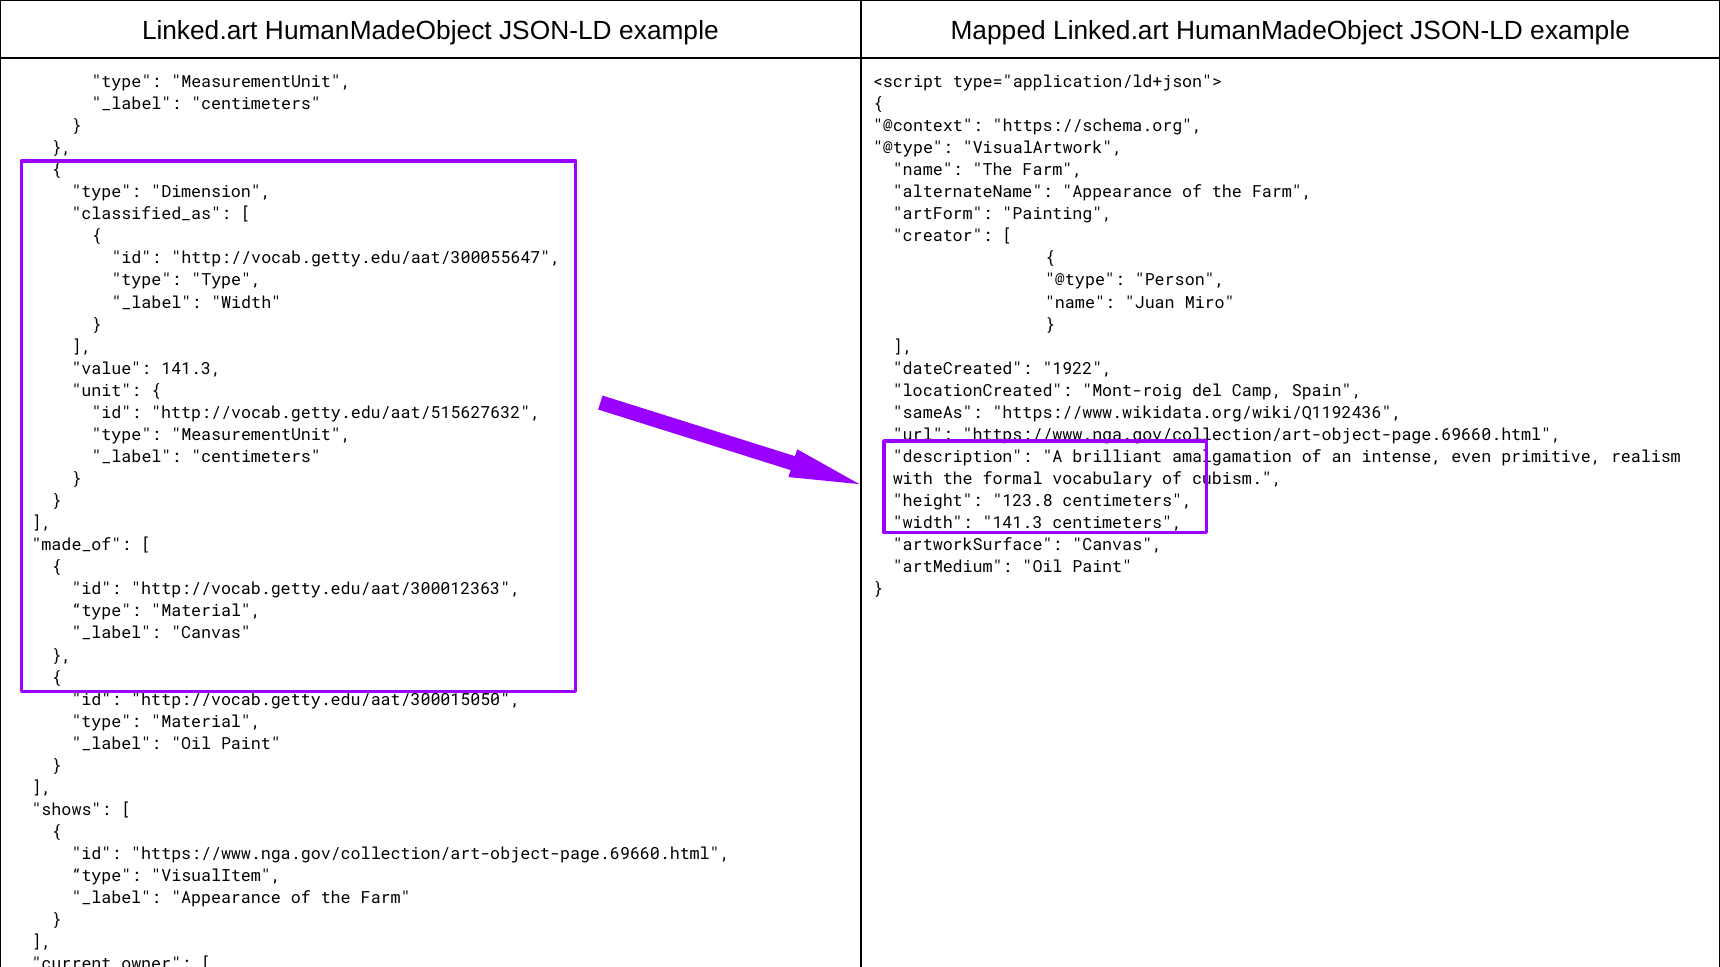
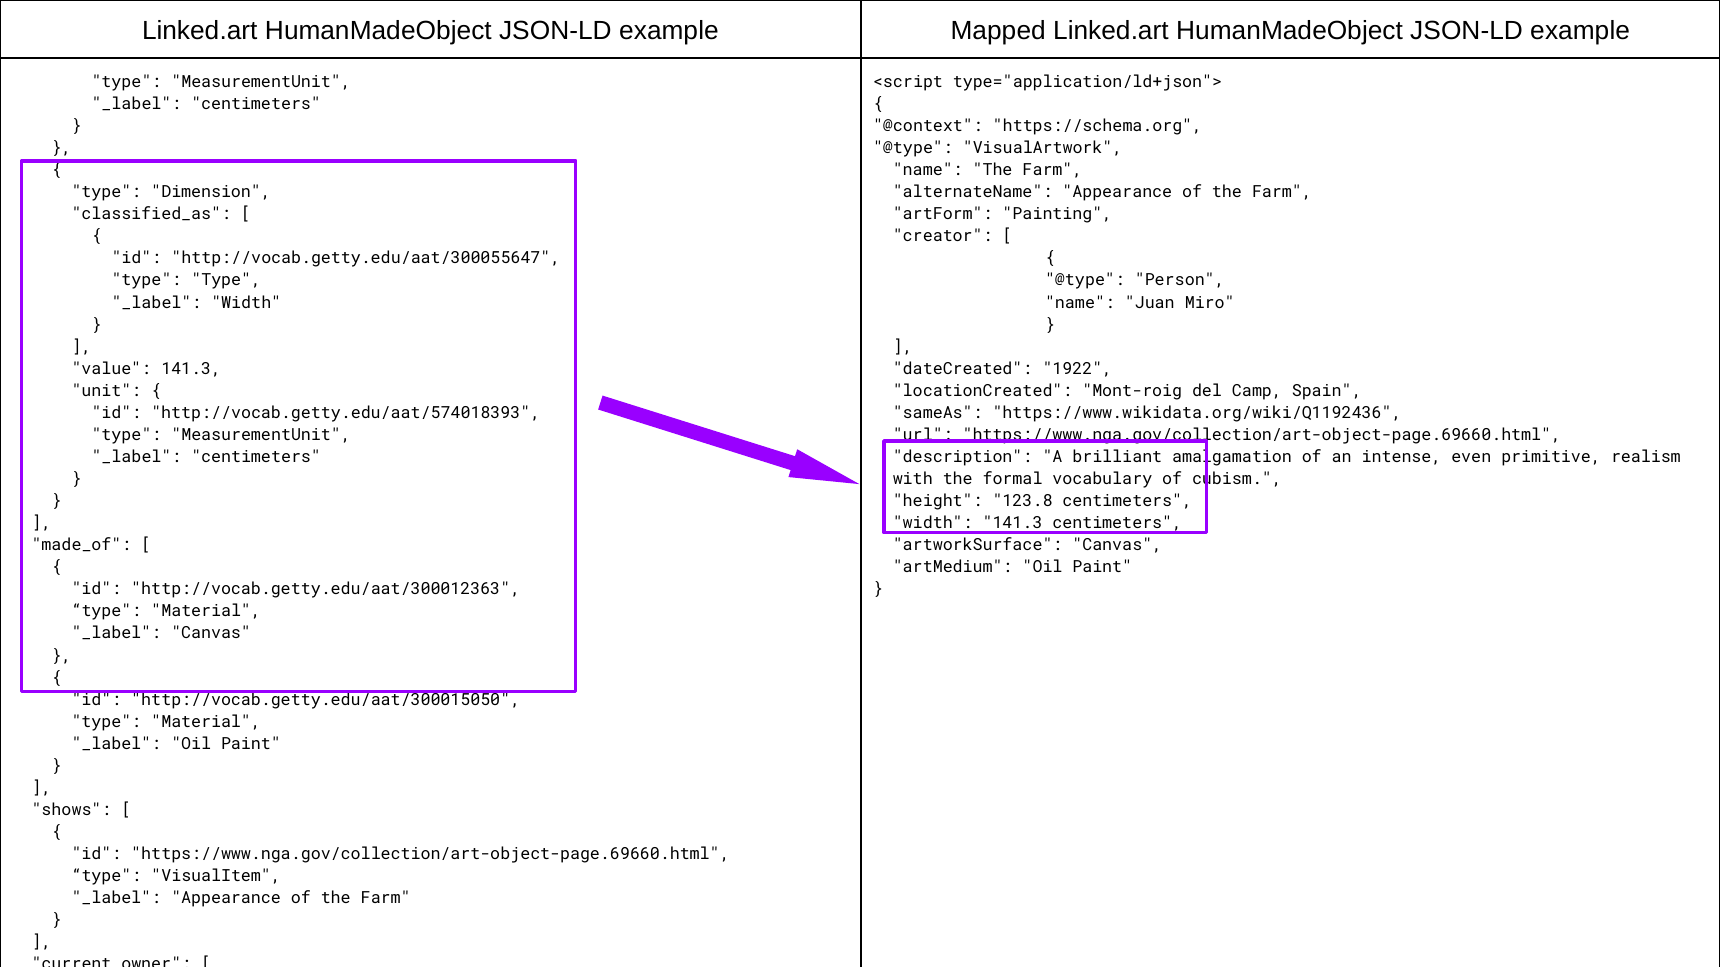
http://vocab.getty.edu/aat/515627632: http://vocab.getty.edu/aat/515627632 -> http://vocab.getty.edu/aat/574018393 (346, 413)
